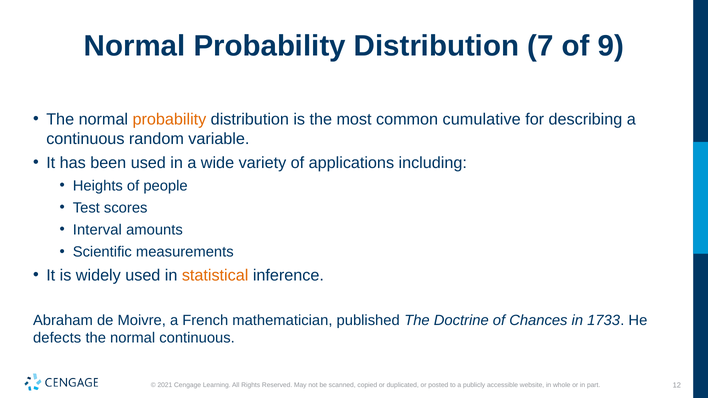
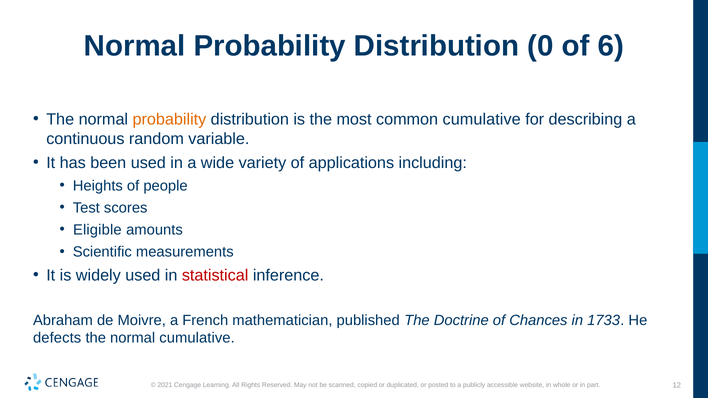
7: 7 -> 0 (540, 46)
9: 9 -> 6 (611, 46)
Interval: Interval -> Eligible (97, 230)
statistical colour: orange -> red (215, 275)
normal continuous: continuous -> cumulative (197, 338)
